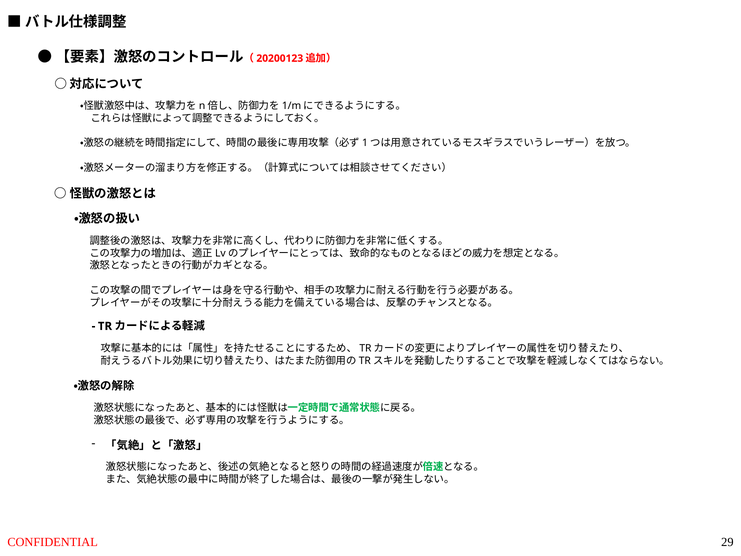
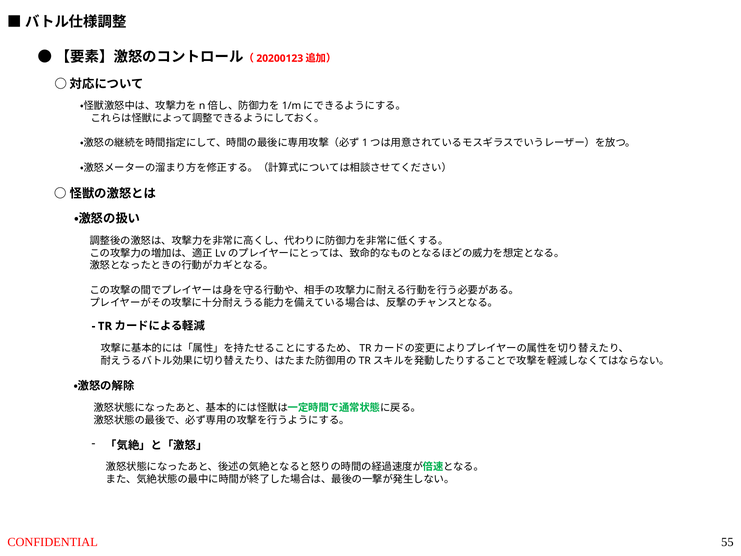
29: 29 -> 55 (727, 542)
